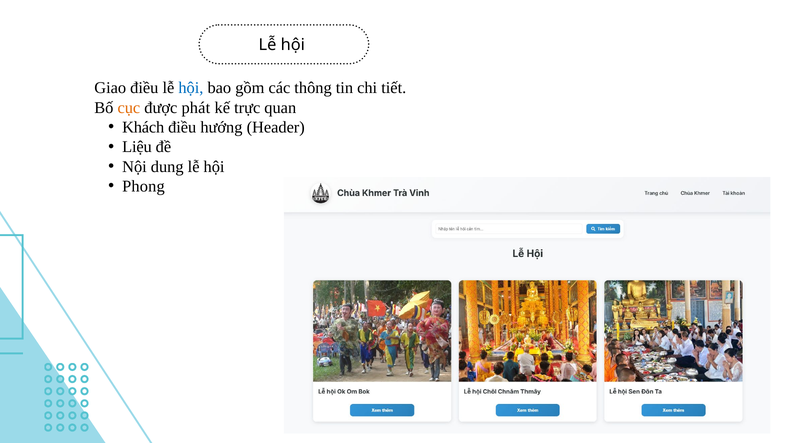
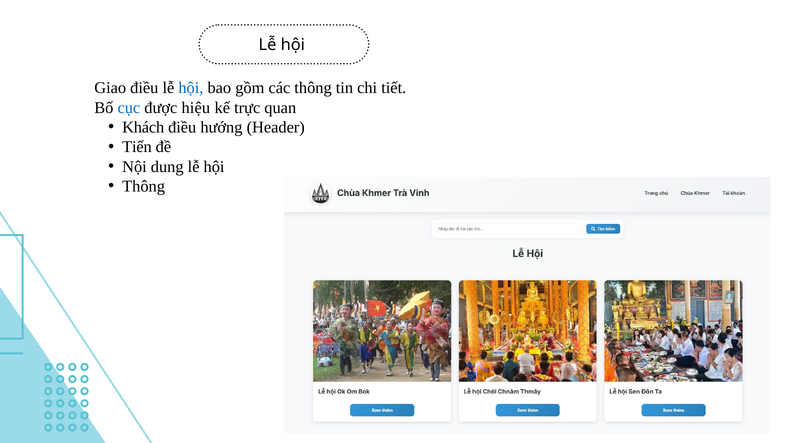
cục colour: orange -> blue (129, 108)
phát: phát -> hiệu (196, 108)
Liệu: Liệu -> Tiến (137, 147)
Phong: Phong -> Thông (144, 186)
